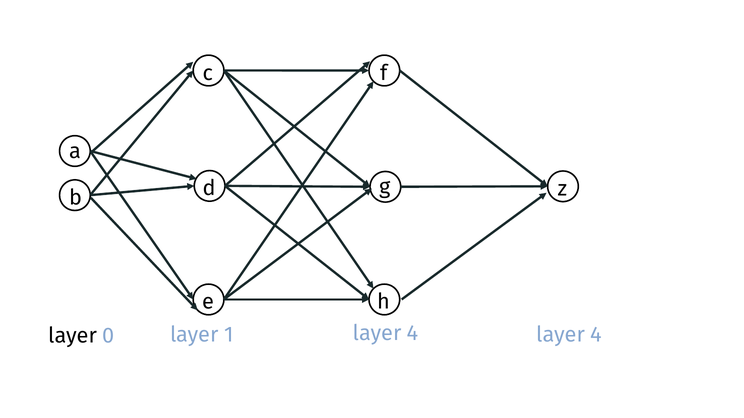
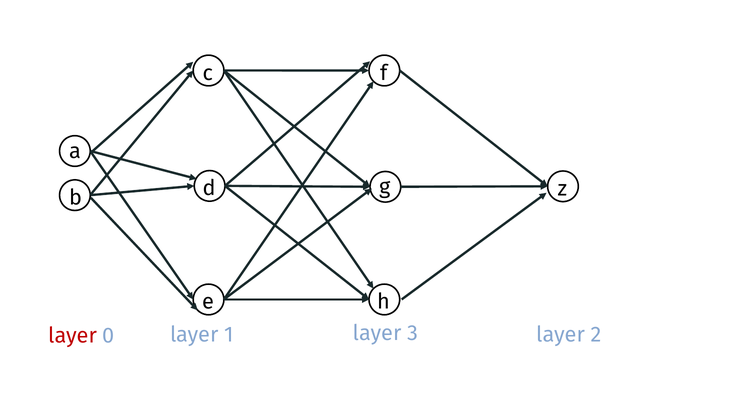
4: 4 -> 3 (412, 333)
4: 4 -> 2 (596, 335)
layer colour: black -> red (73, 336)
